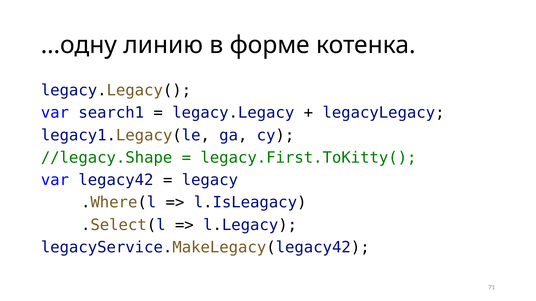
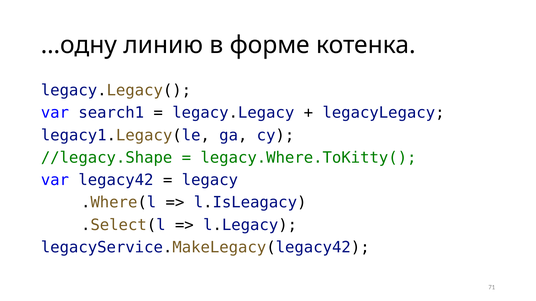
legacy.First.ToKitty(: legacy.First.ToKitty( -> legacy.Where.ToKitty( (308, 158)
